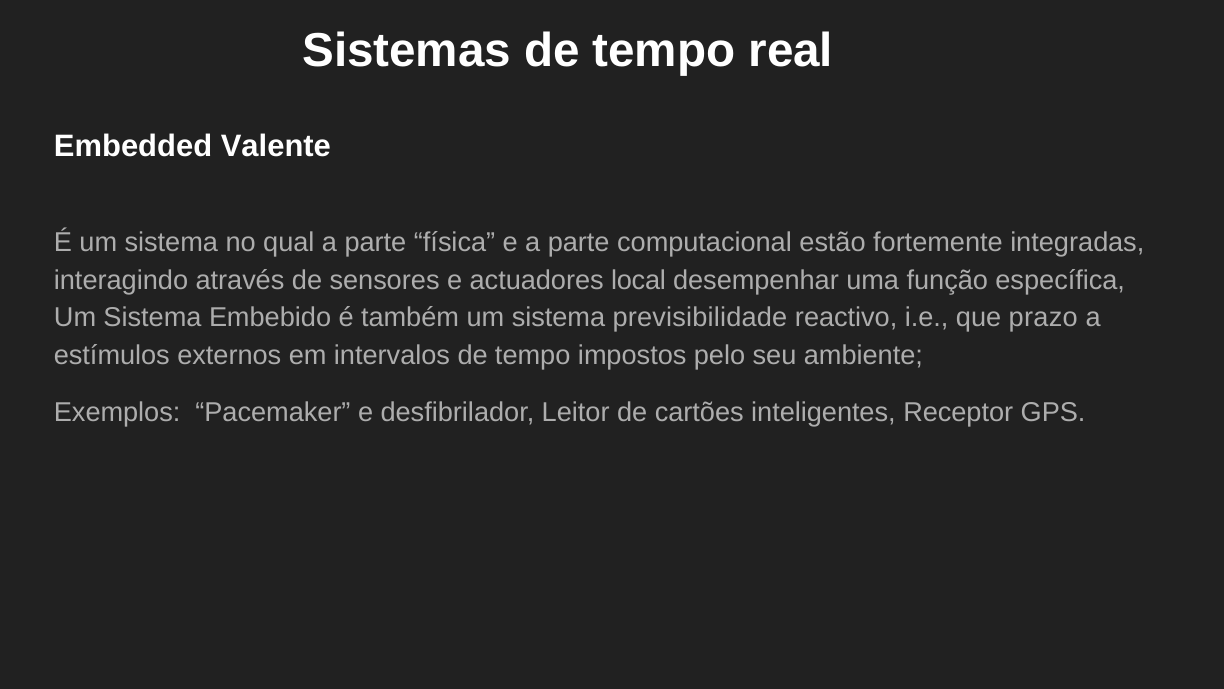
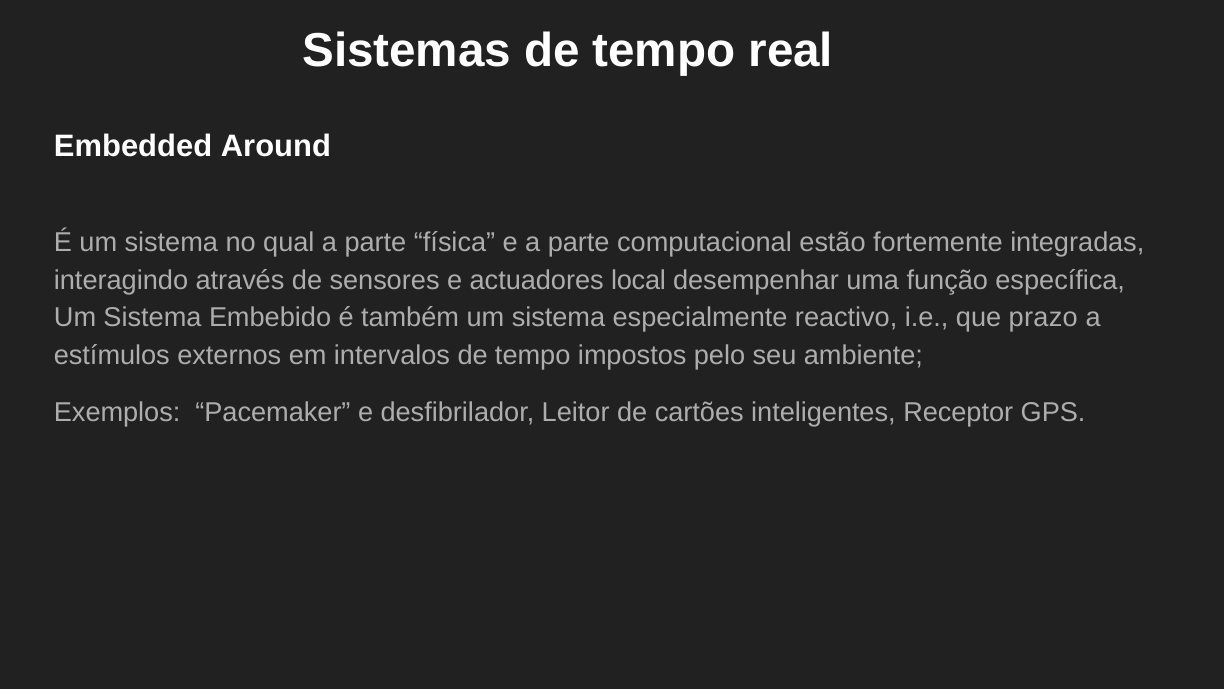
Valente: Valente -> Around (276, 146)
previsibilidade: previsibilidade -> especialmente (700, 317)
